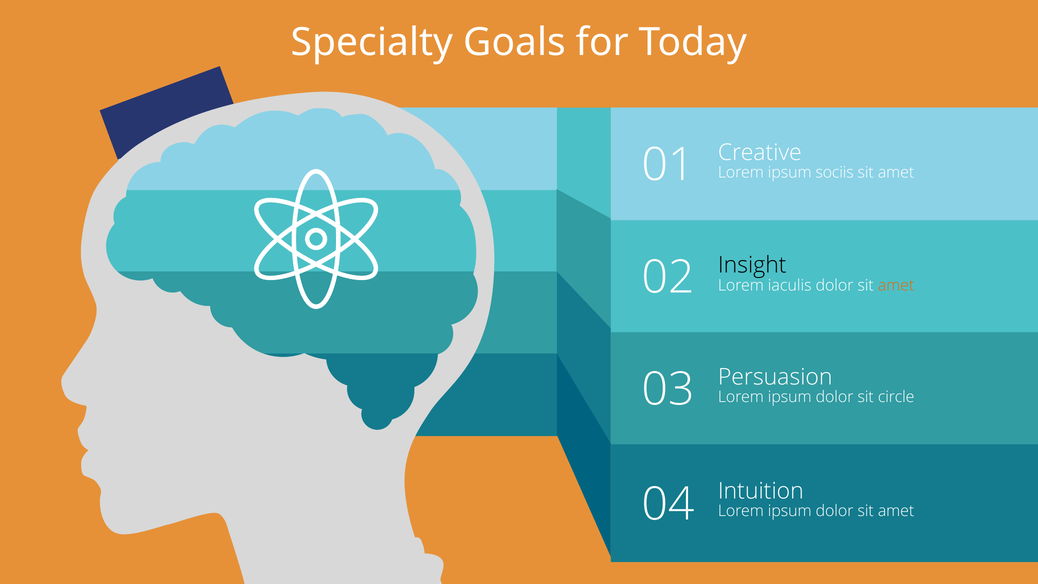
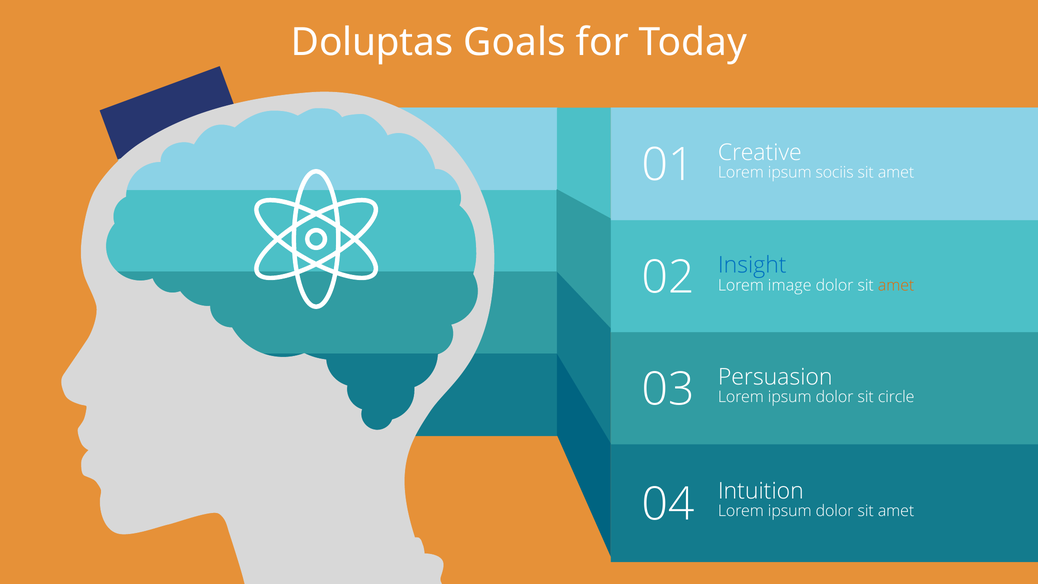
Specialty: Specialty -> Doluptas (372, 42)
Insight colour: black -> blue (752, 265)
iaculis: iaculis -> image (790, 285)
